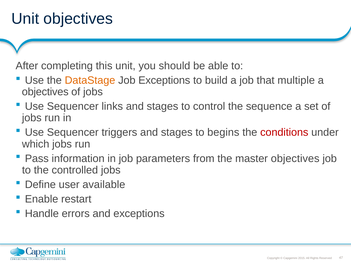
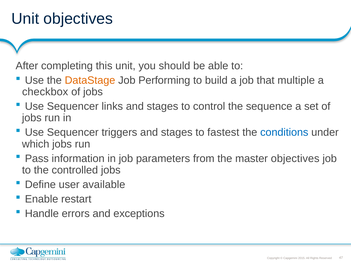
Job Exceptions: Exceptions -> Performing (164, 80)
objectives: objectives -> checkbox (45, 92)
begins: begins -> fastest (223, 133)
conditions colour: red -> blue (284, 133)
